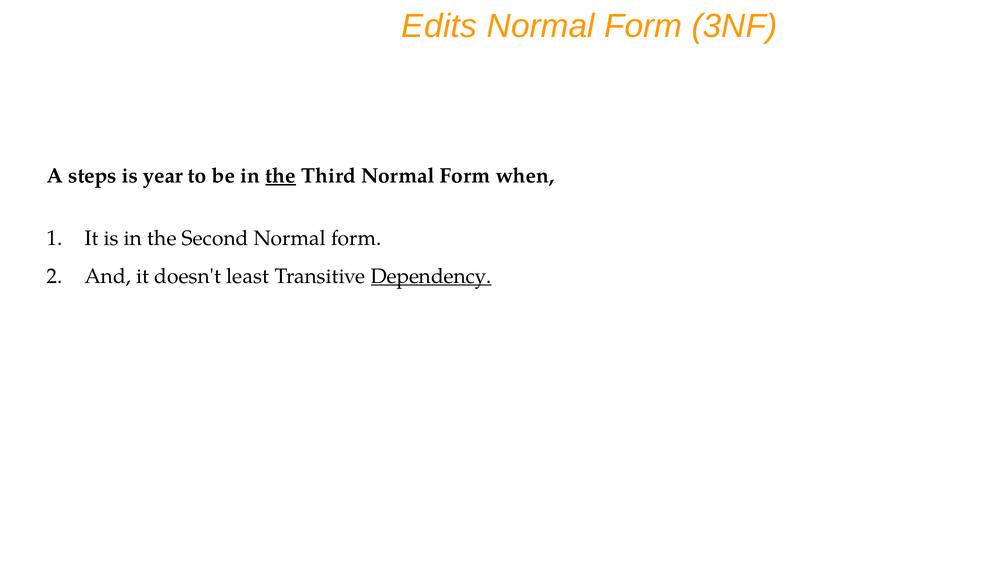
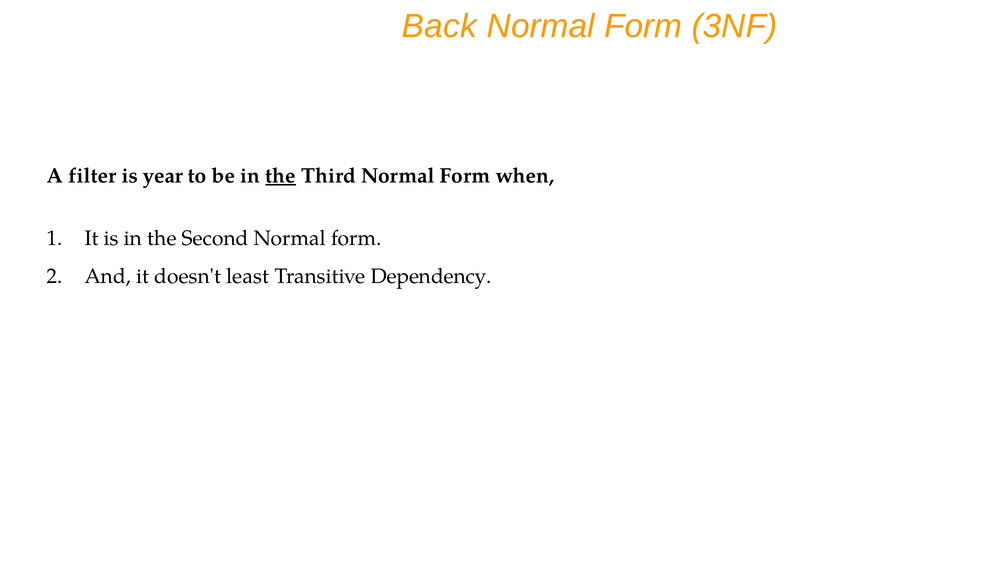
Edits: Edits -> Back (439, 26)
steps: steps -> filter (92, 176)
Dependency underline: present -> none (431, 276)
